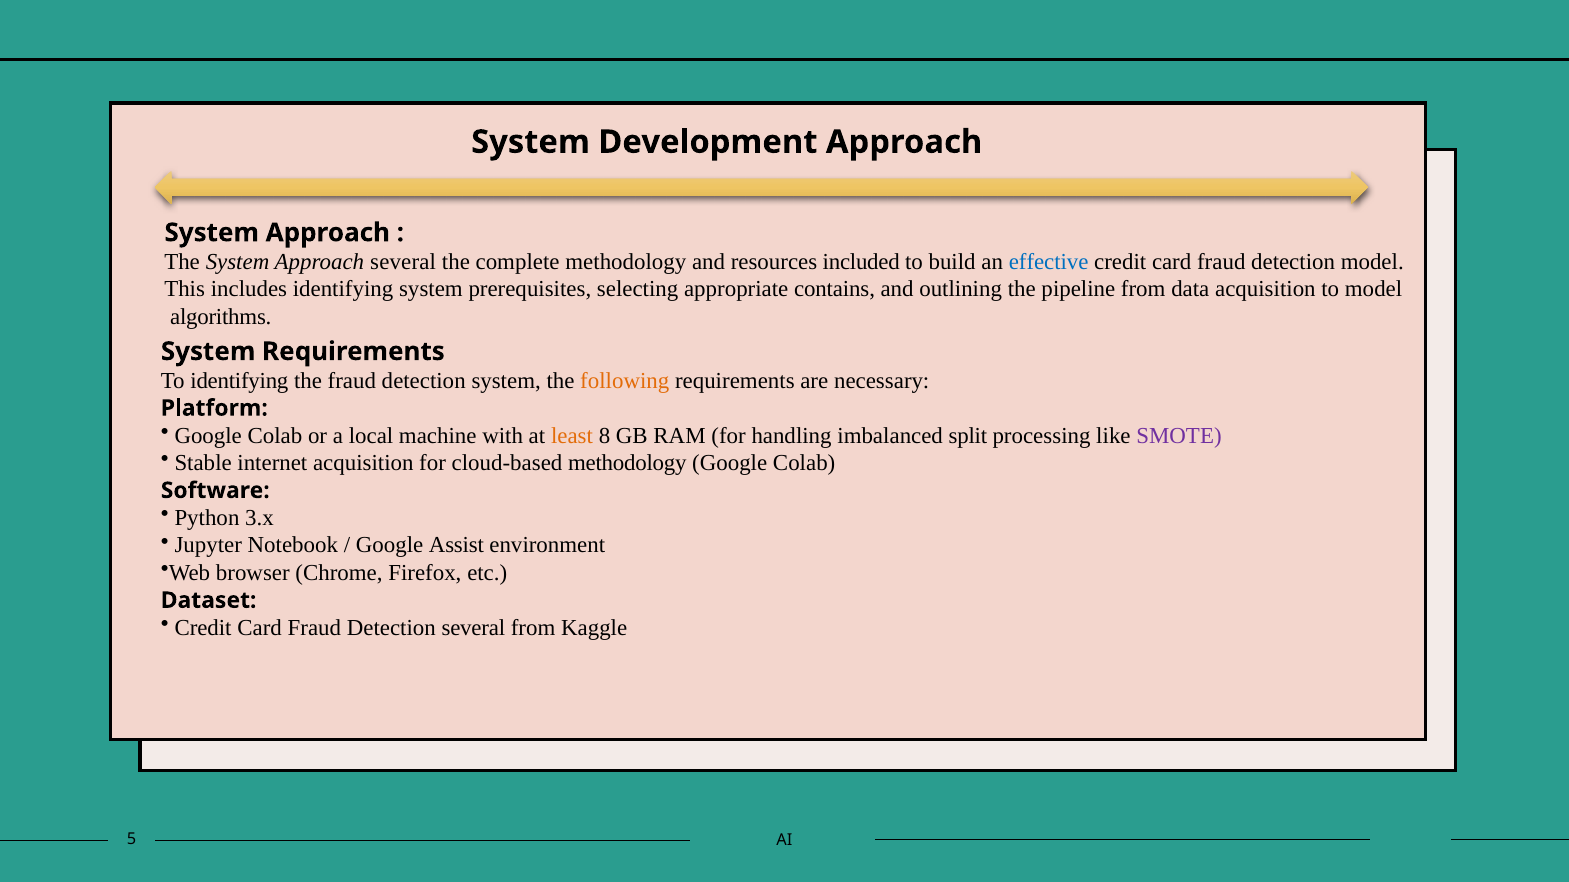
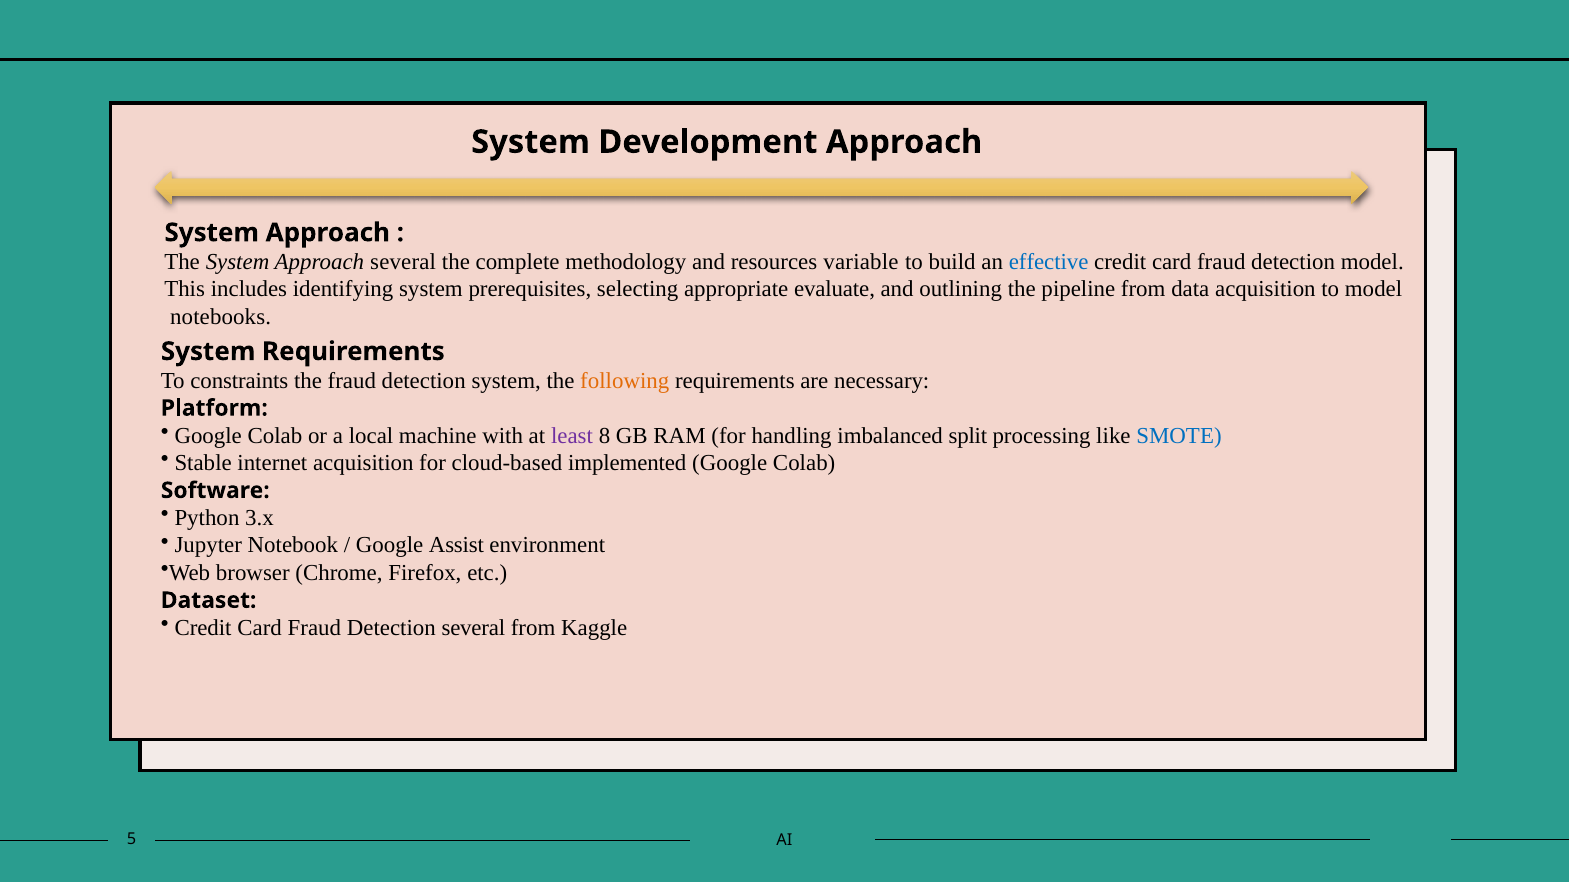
included: included -> variable (861, 262)
contains: contains -> evaluate (834, 289)
algorithms: algorithms -> notebooks (221, 317)
To identifying: identifying -> constraints (239, 381)
least colour: orange -> purple (572, 436)
SMOTE colour: purple -> blue (1179, 436)
cloud-based methodology: methodology -> implemented (627, 463)
